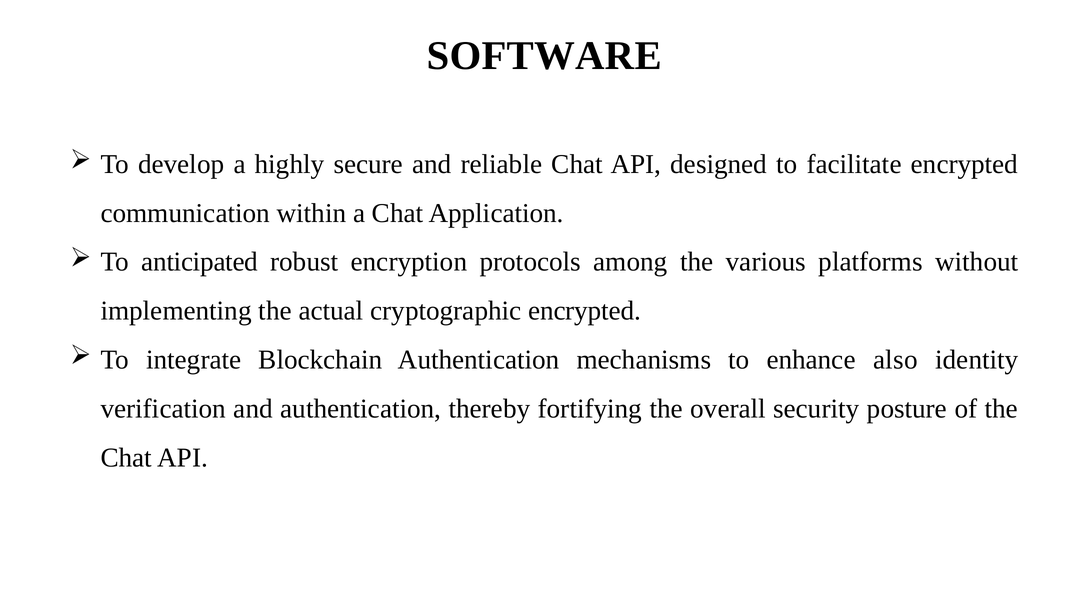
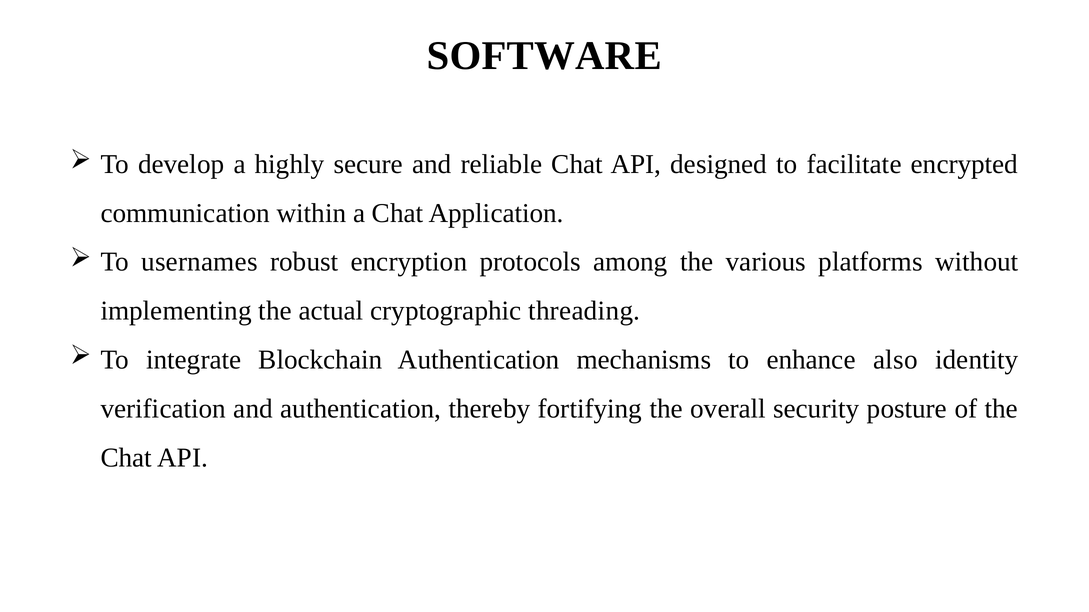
anticipated: anticipated -> usernames (200, 262)
cryptographic encrypted: encrypted -> threading (584, 311)
